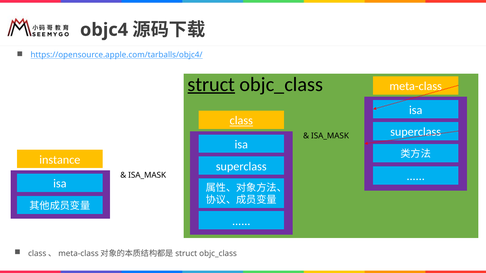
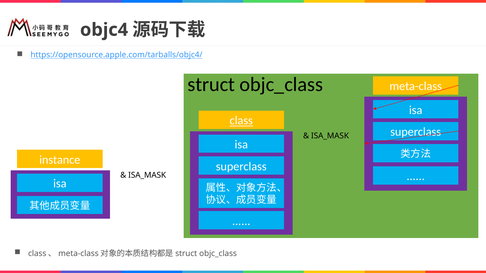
struct underline: present -> none (211, 84)
